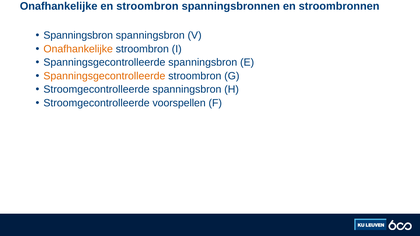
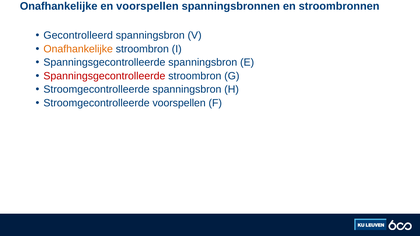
en stroombron: stroombron -> voorspellen (147, 6)
Spanningsbron: Spanningsbron -> Gecontrolleerd (78, 36)
Spanningsgecontrolleerde colour: orange -> red (104, 76)
